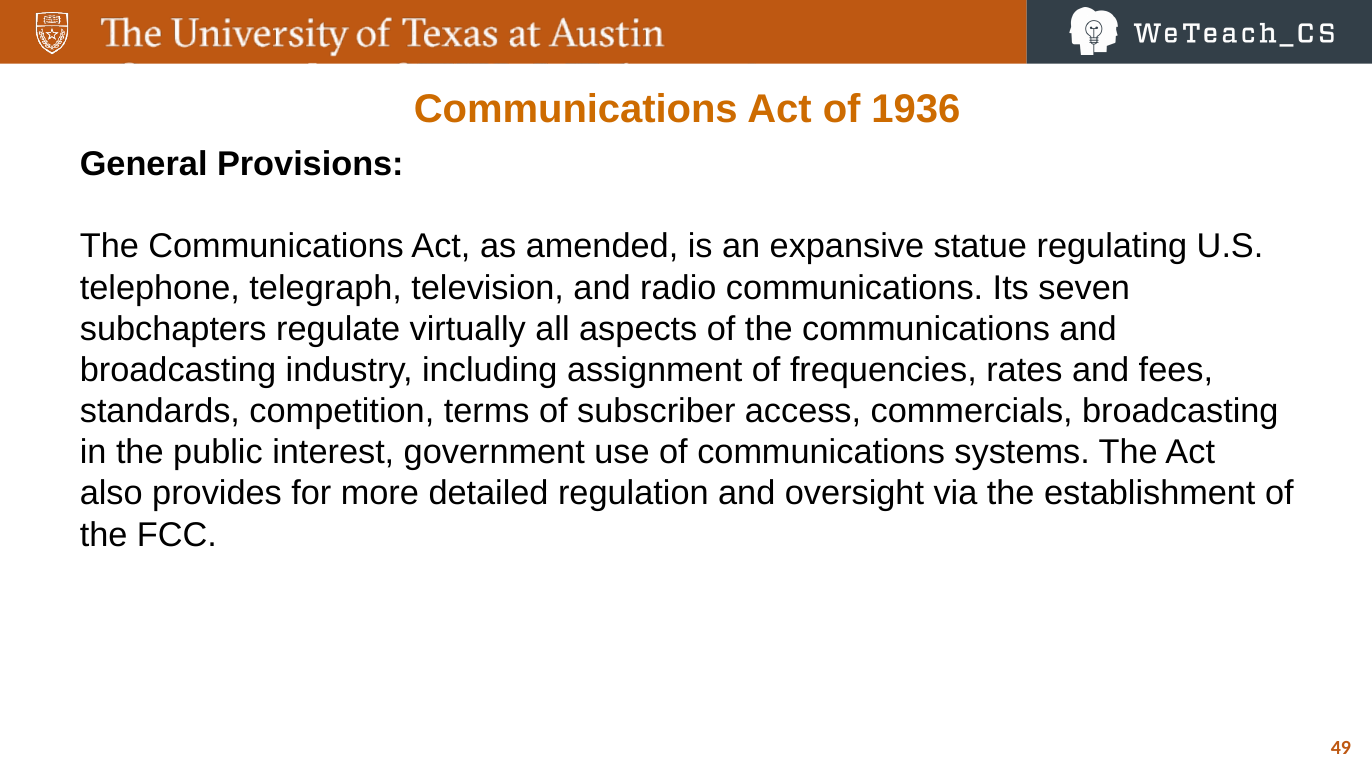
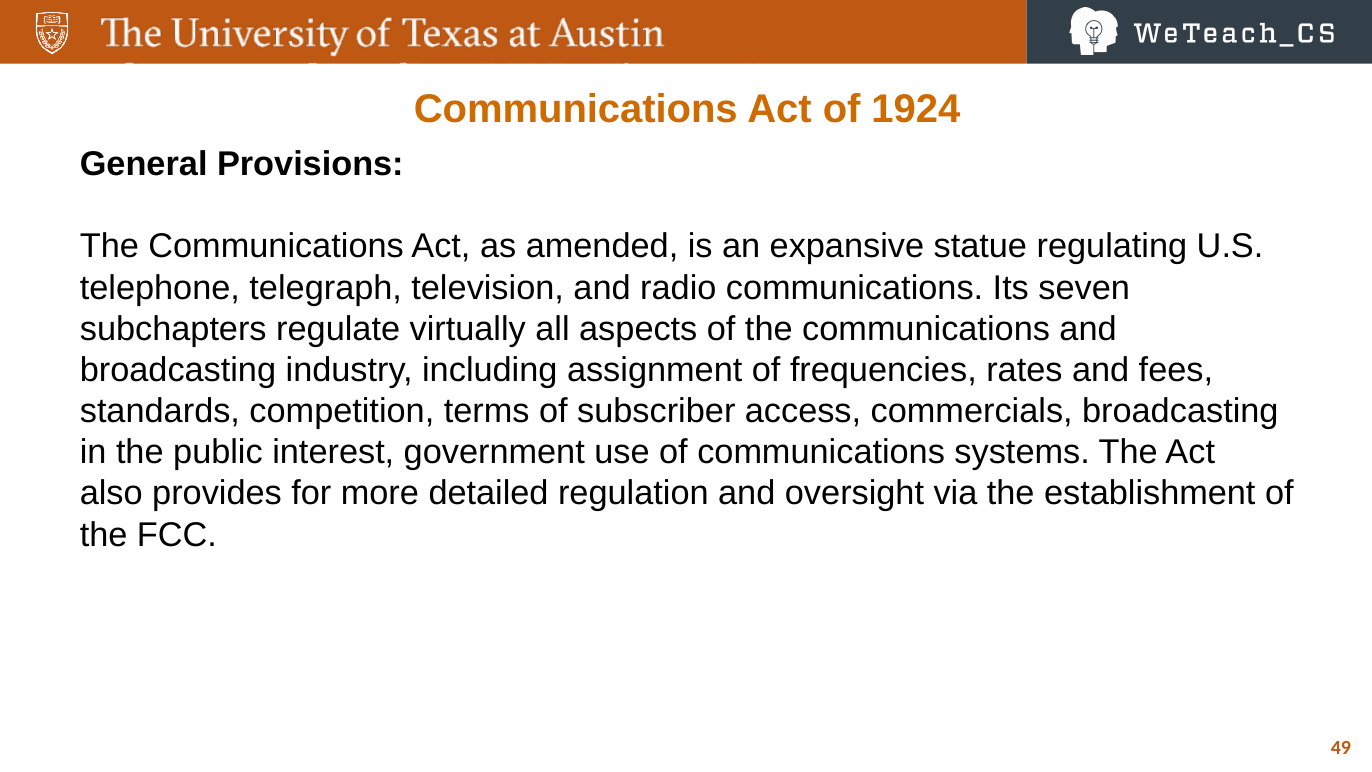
1936: 1936 -> 1924 (916, 109)
